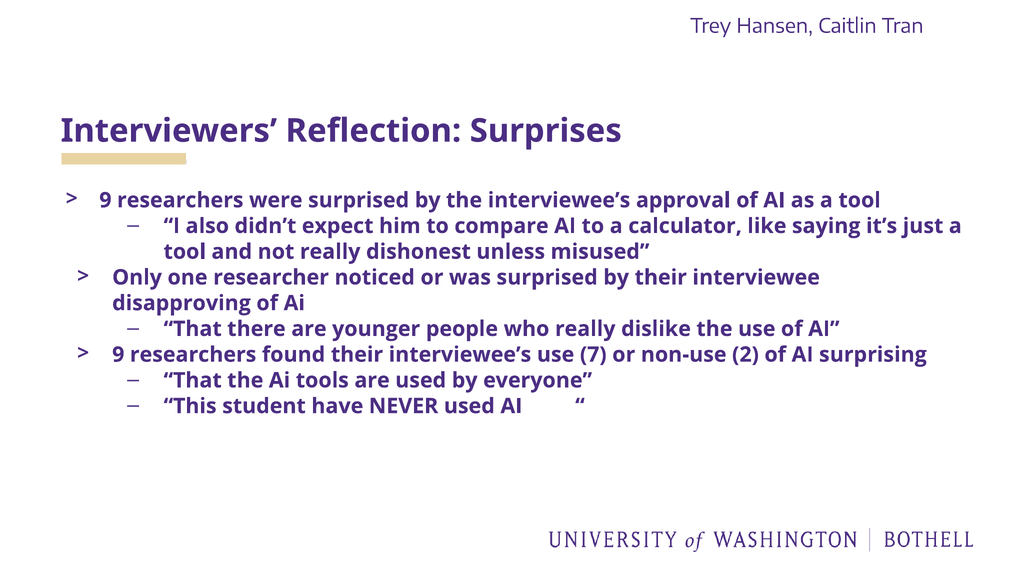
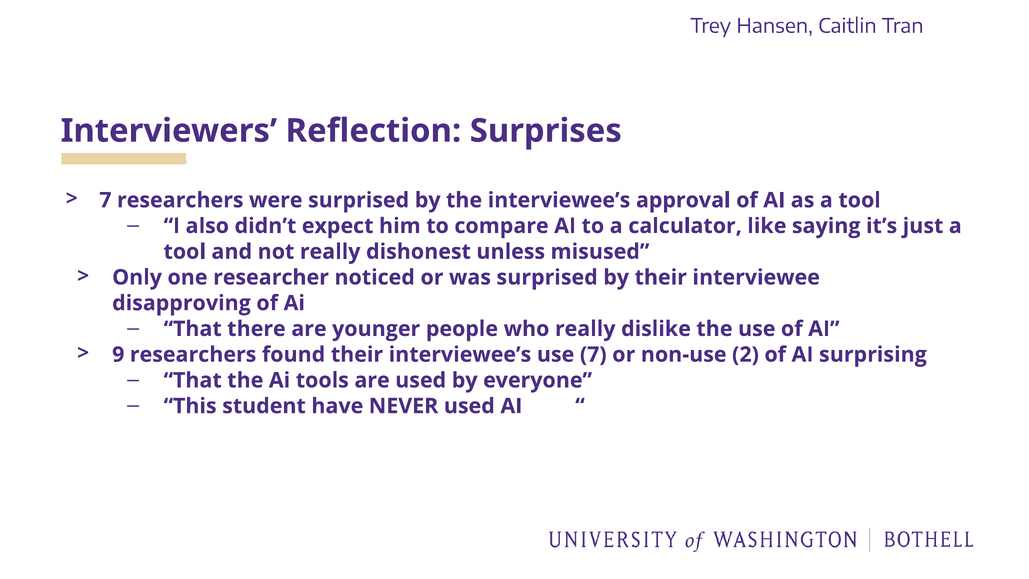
9: 9 -> 7 (105, 200)
